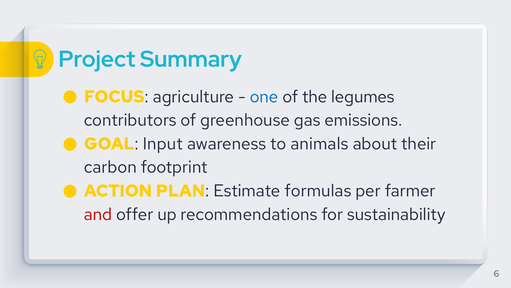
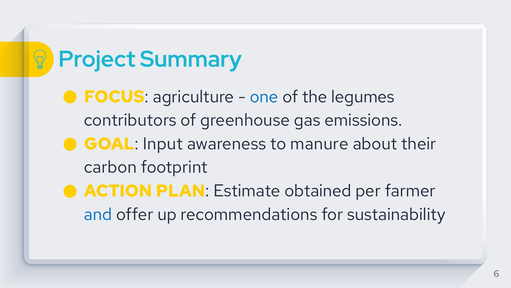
animals: animals -> manure (319, 144)
formulas: formulas -> obtained (318, 191)
and colour: red -> blue (98, 214)
